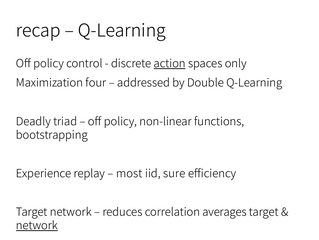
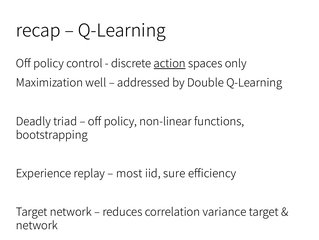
four: four -> well (96, 83)
averages: averages -> variance (224, 211)
network underline: present -> none (37, 225)
